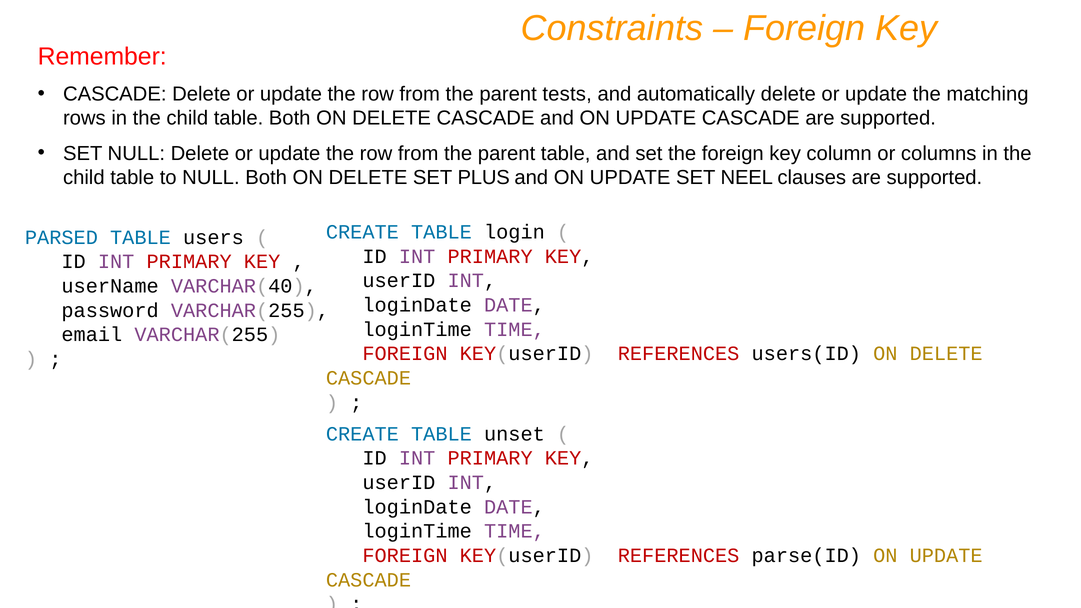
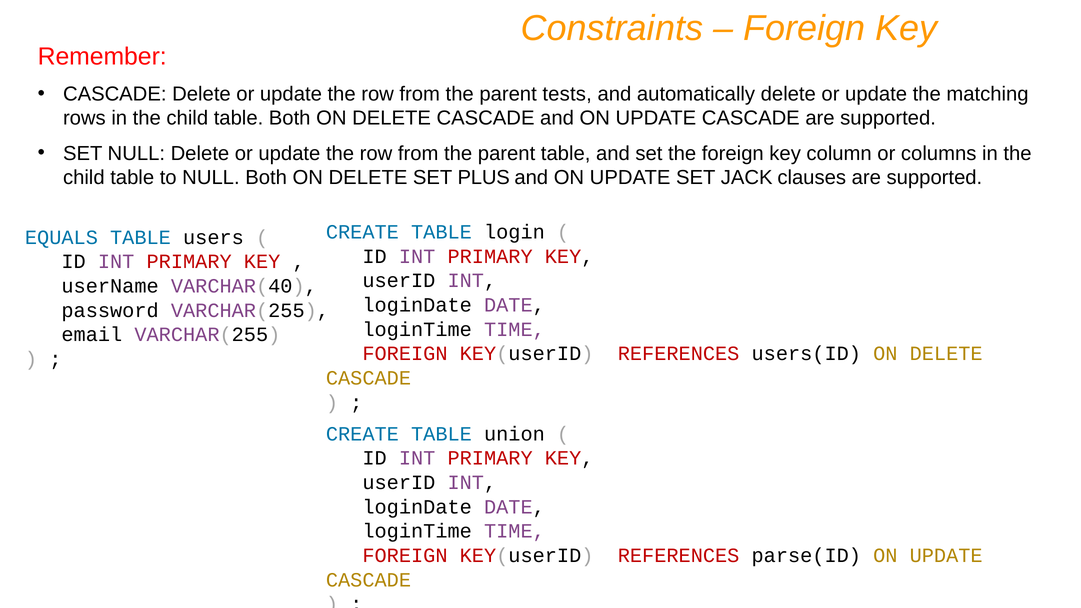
NEEL: NEEL -> JACK (747, 178)
PARSED: PARSED -> EQUALS (61, 237)
unset: unset -> union (514, 434)
